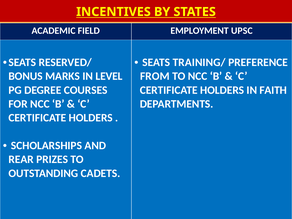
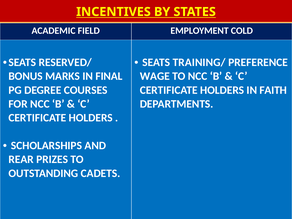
UPSC: UPSC -> COLD (242, 31)
LEVEL: LEVEL -> FINAL (109, 76)
FROM: FROM -> WAGE (155, 76)
